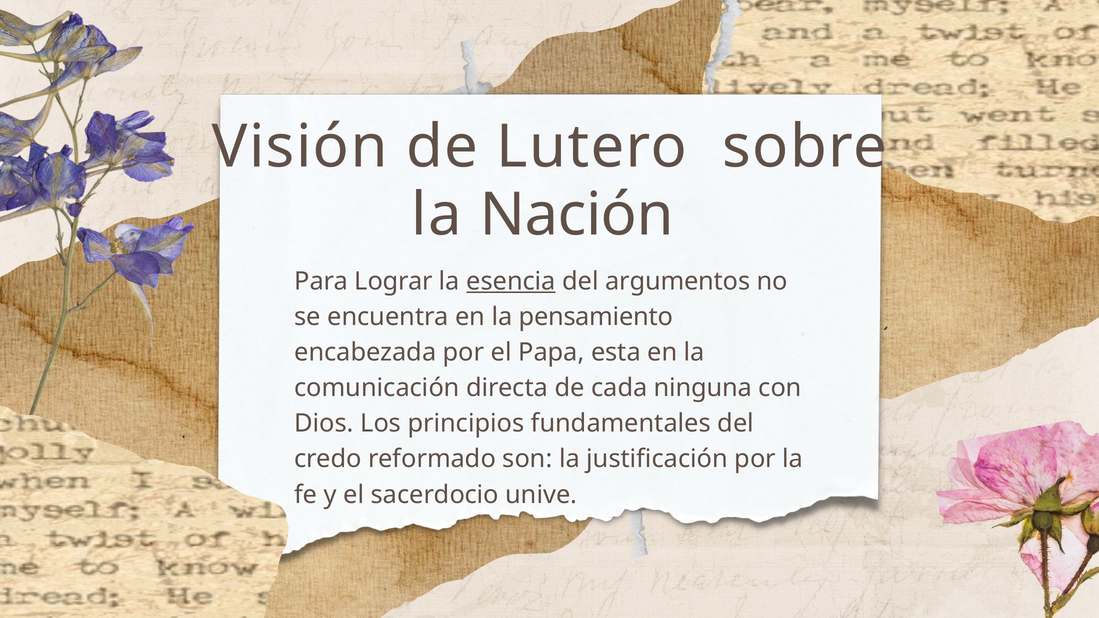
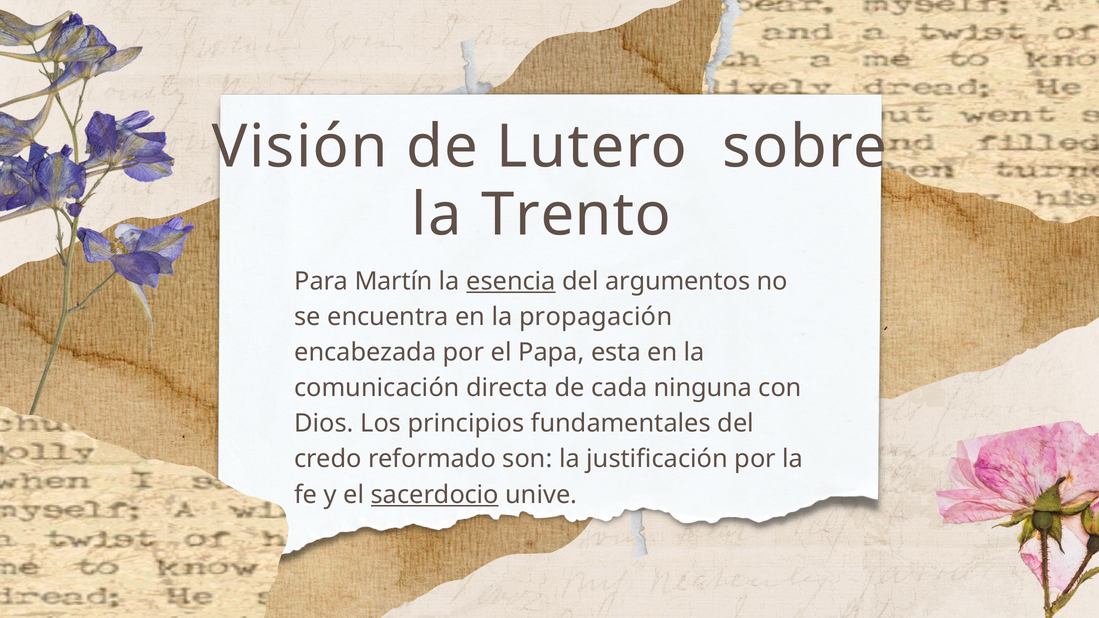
Nación: Nación -> Trento (576, 215)
Lograr: Lograr -> Martín (394, 282)
pensamiento: pensamiento -> propagación (596, 317)
sacerdocio underline: none -> present (435, 495)
